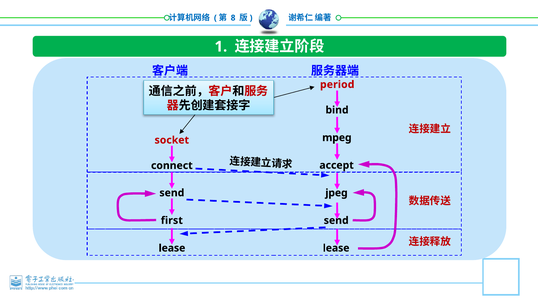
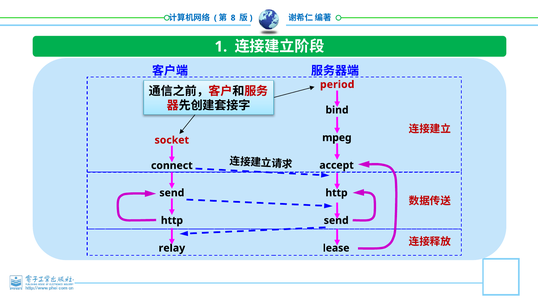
jpeg: jpeg -> http (337, 193)
first: first -> http (172, 220)
lease: lease -> relay (172, 248)
